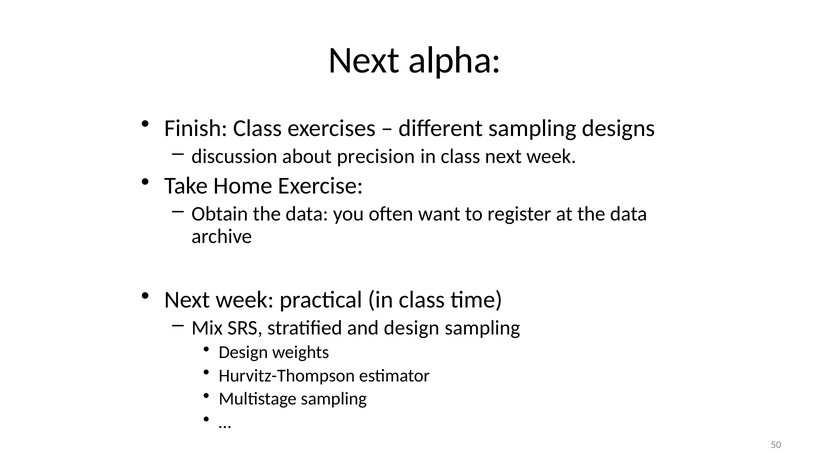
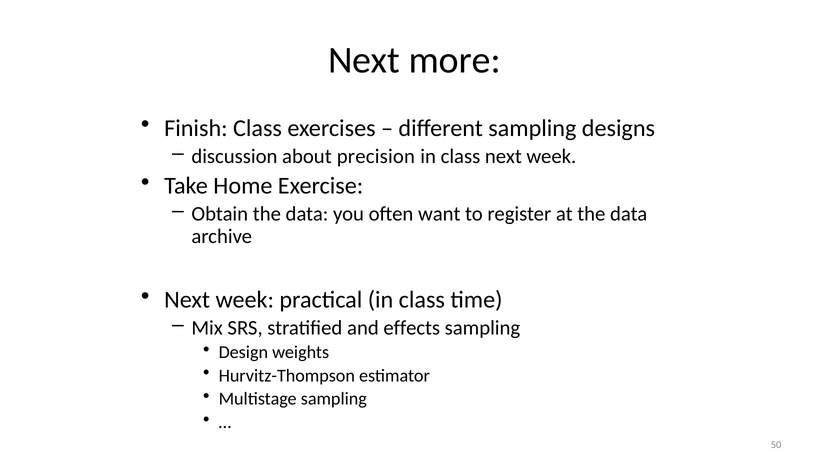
alpha: alpha -> more (455, 60)
and design: design -> effects (412, 328)
